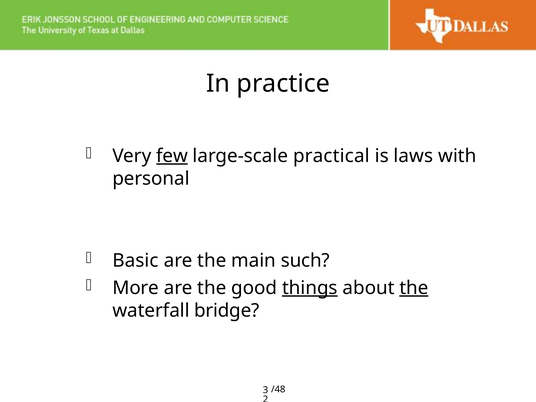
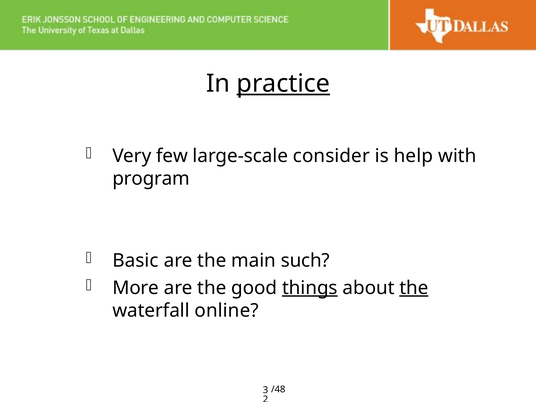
practice underline: none -> present (283, 84)
few underline: present -> none (172, 156)
practical: practical -> consider (331, 156)
laws: laws -> help (413, 156)
personal: personal -> program (151, 179)
bridge: bridge -> online (227, 310)
